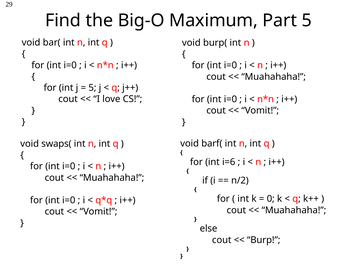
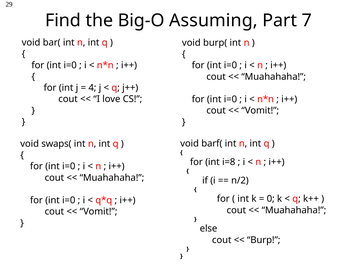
Maximum: Maximum -> Assuming (213, 21)
Part 5: 5 -> 7 (307, 21)
5: 5 -> 4 (92, 88)
i=6: i=6 -> i=8 (229, 162)
